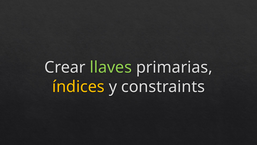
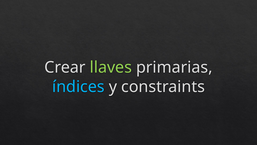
índices colour: yellow -> light blue (78, 86)
